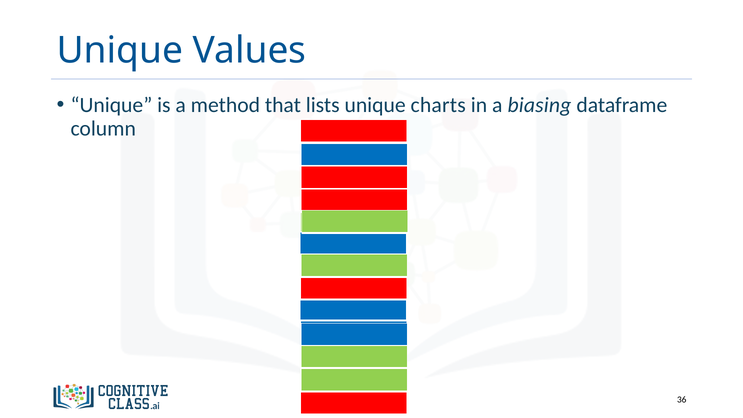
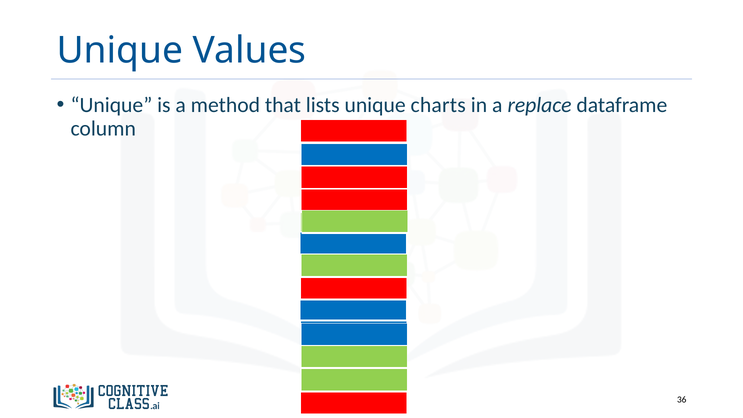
biasing: biasing -> replace (540, 105)
